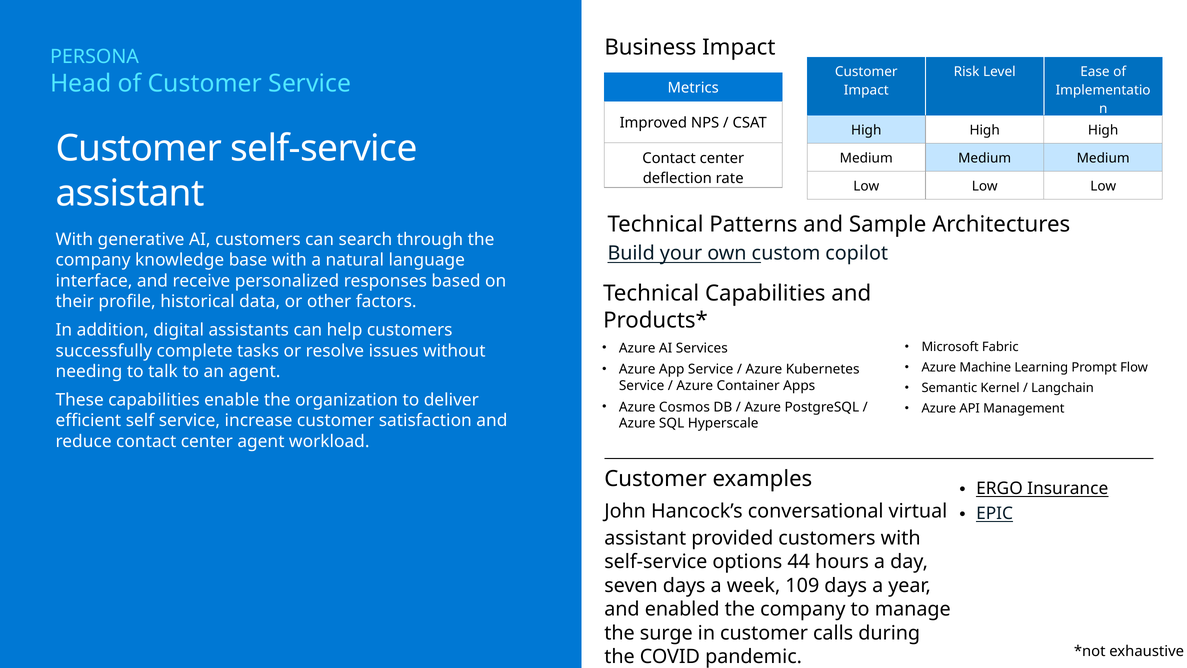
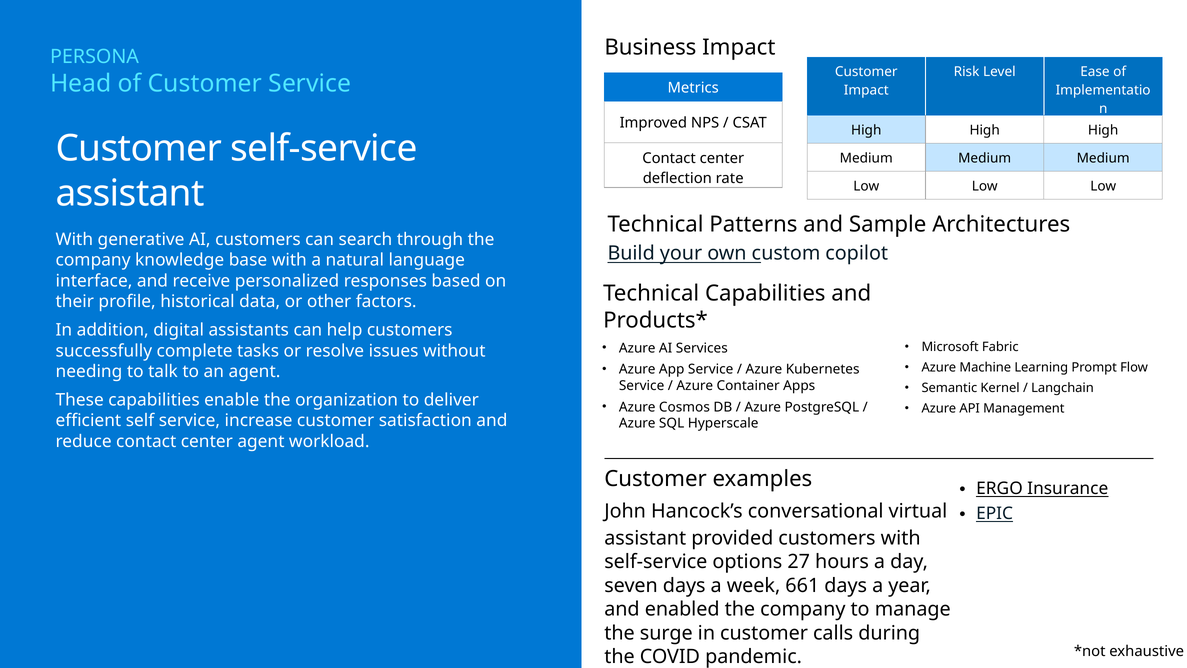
44: 44 -> 27 (799, 562)
109: 109 -> 661 (802, 585)
